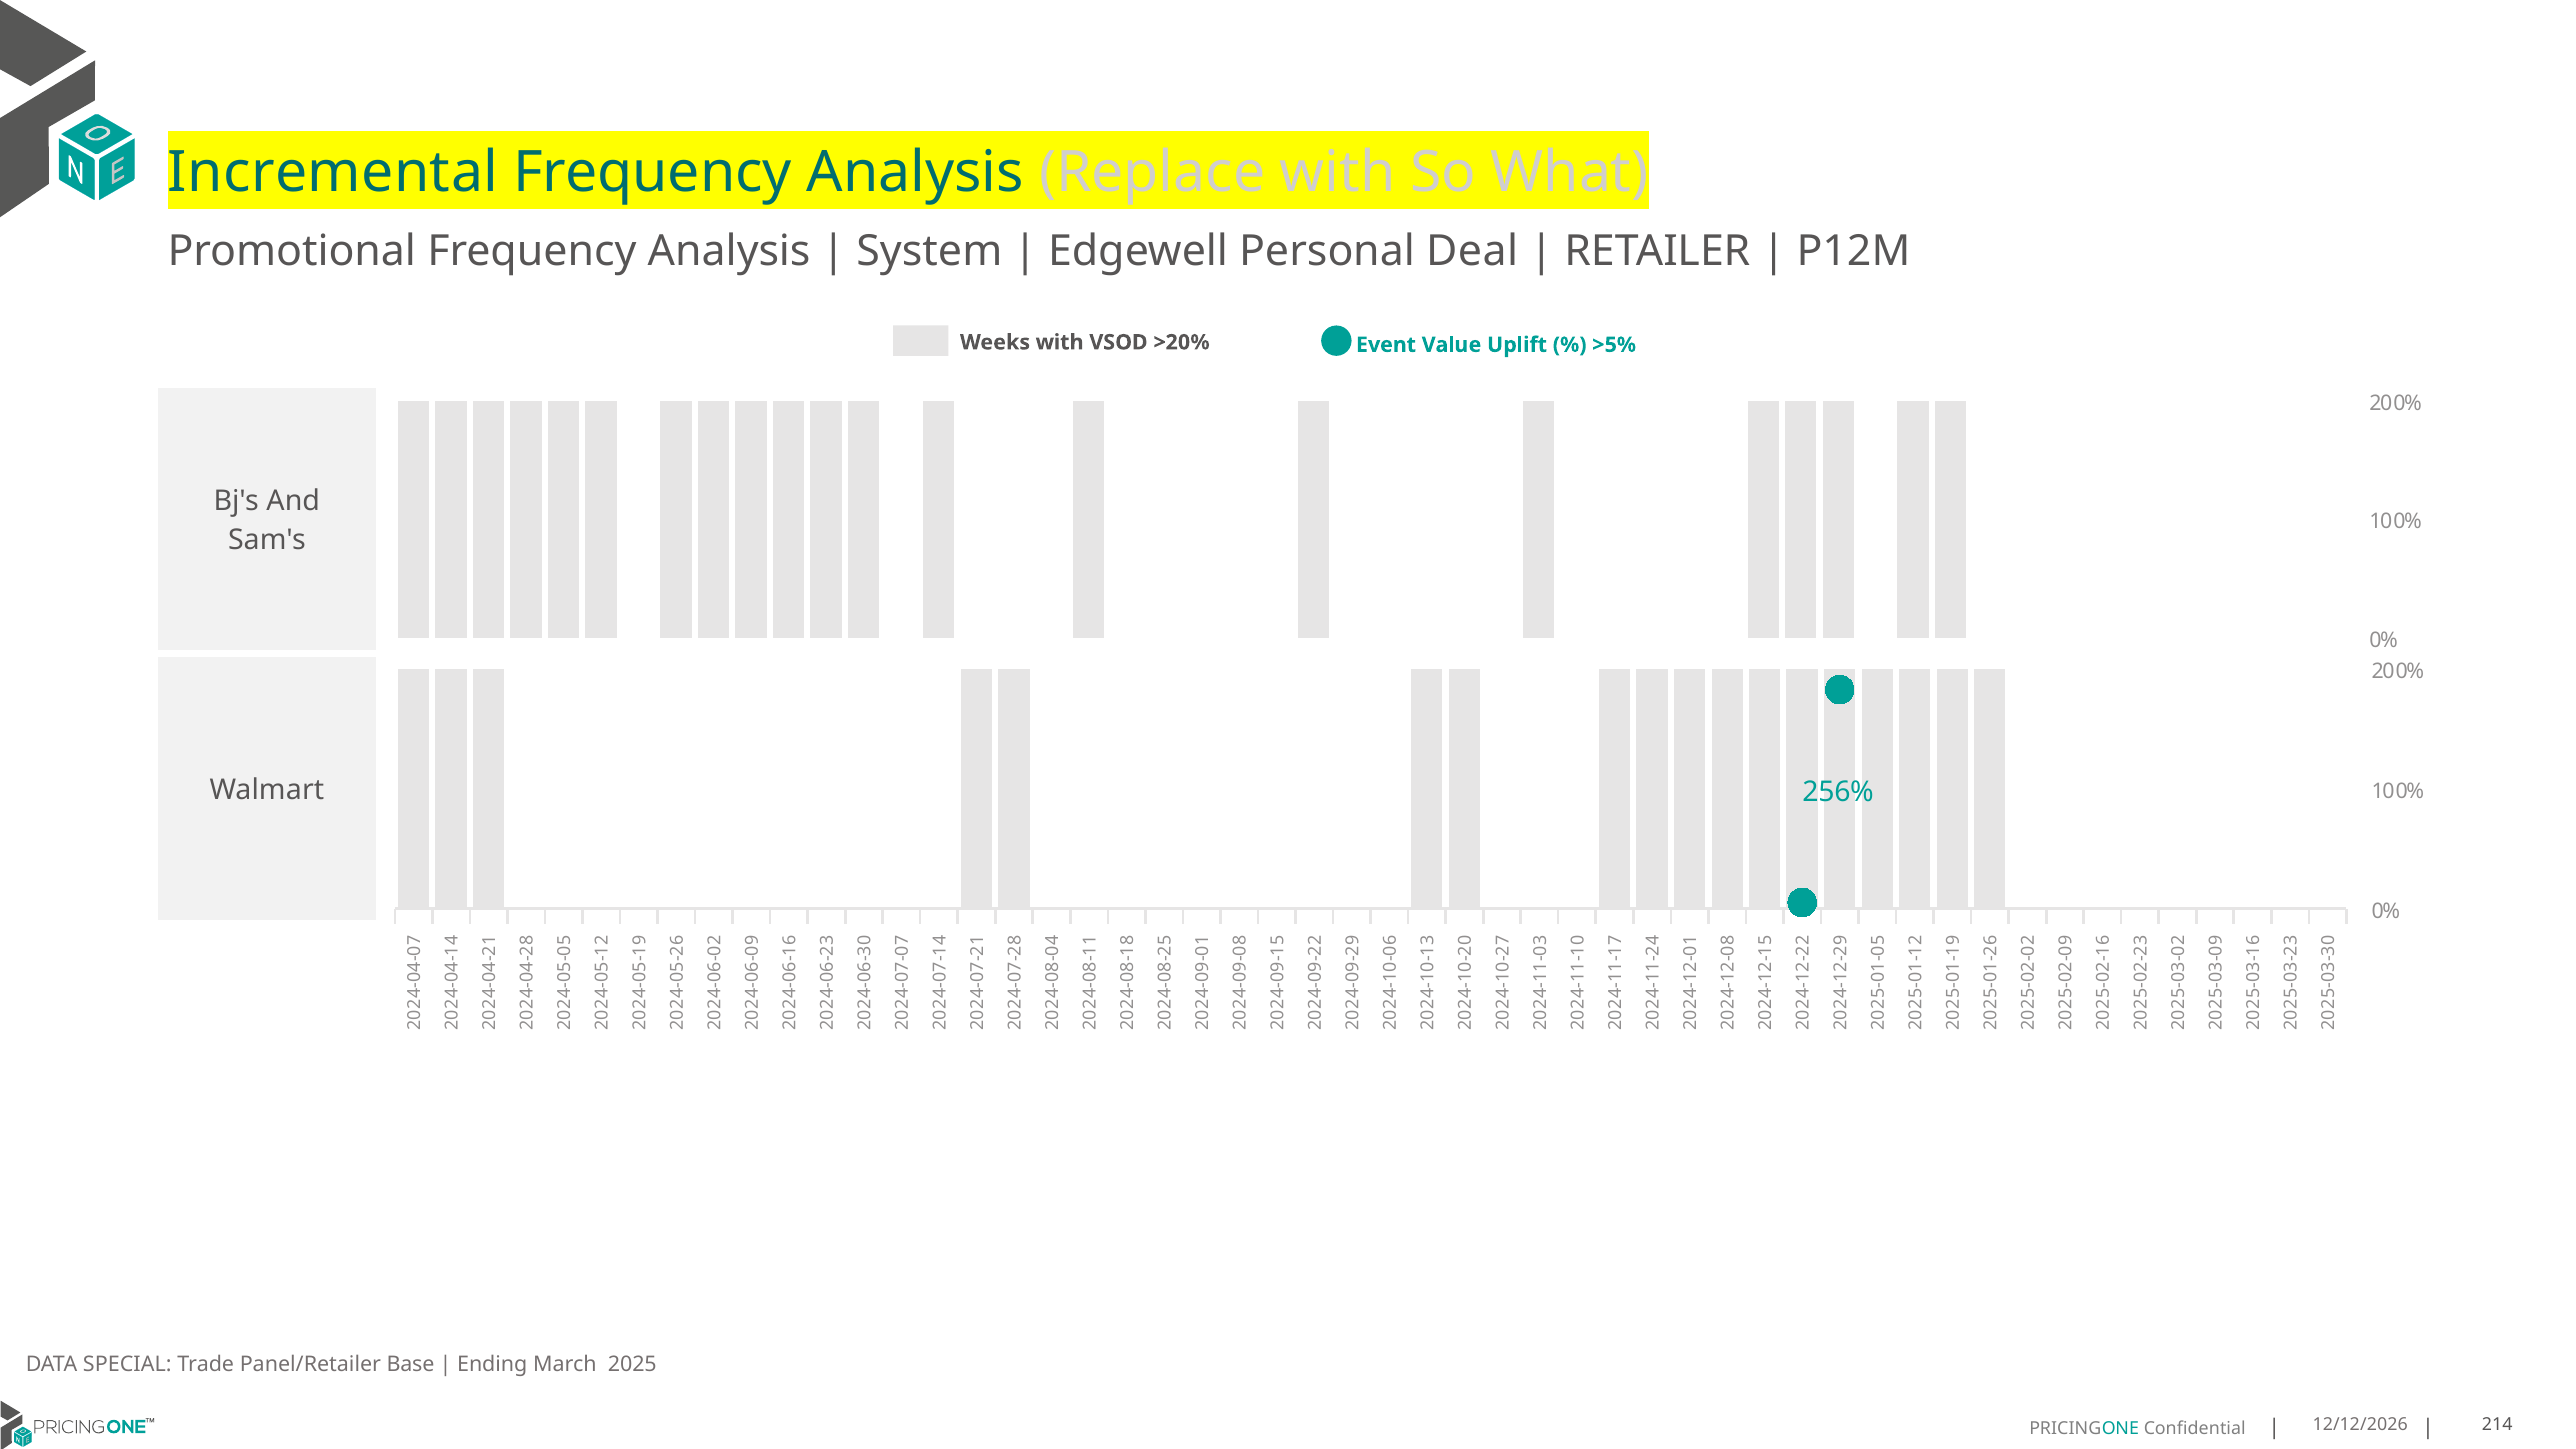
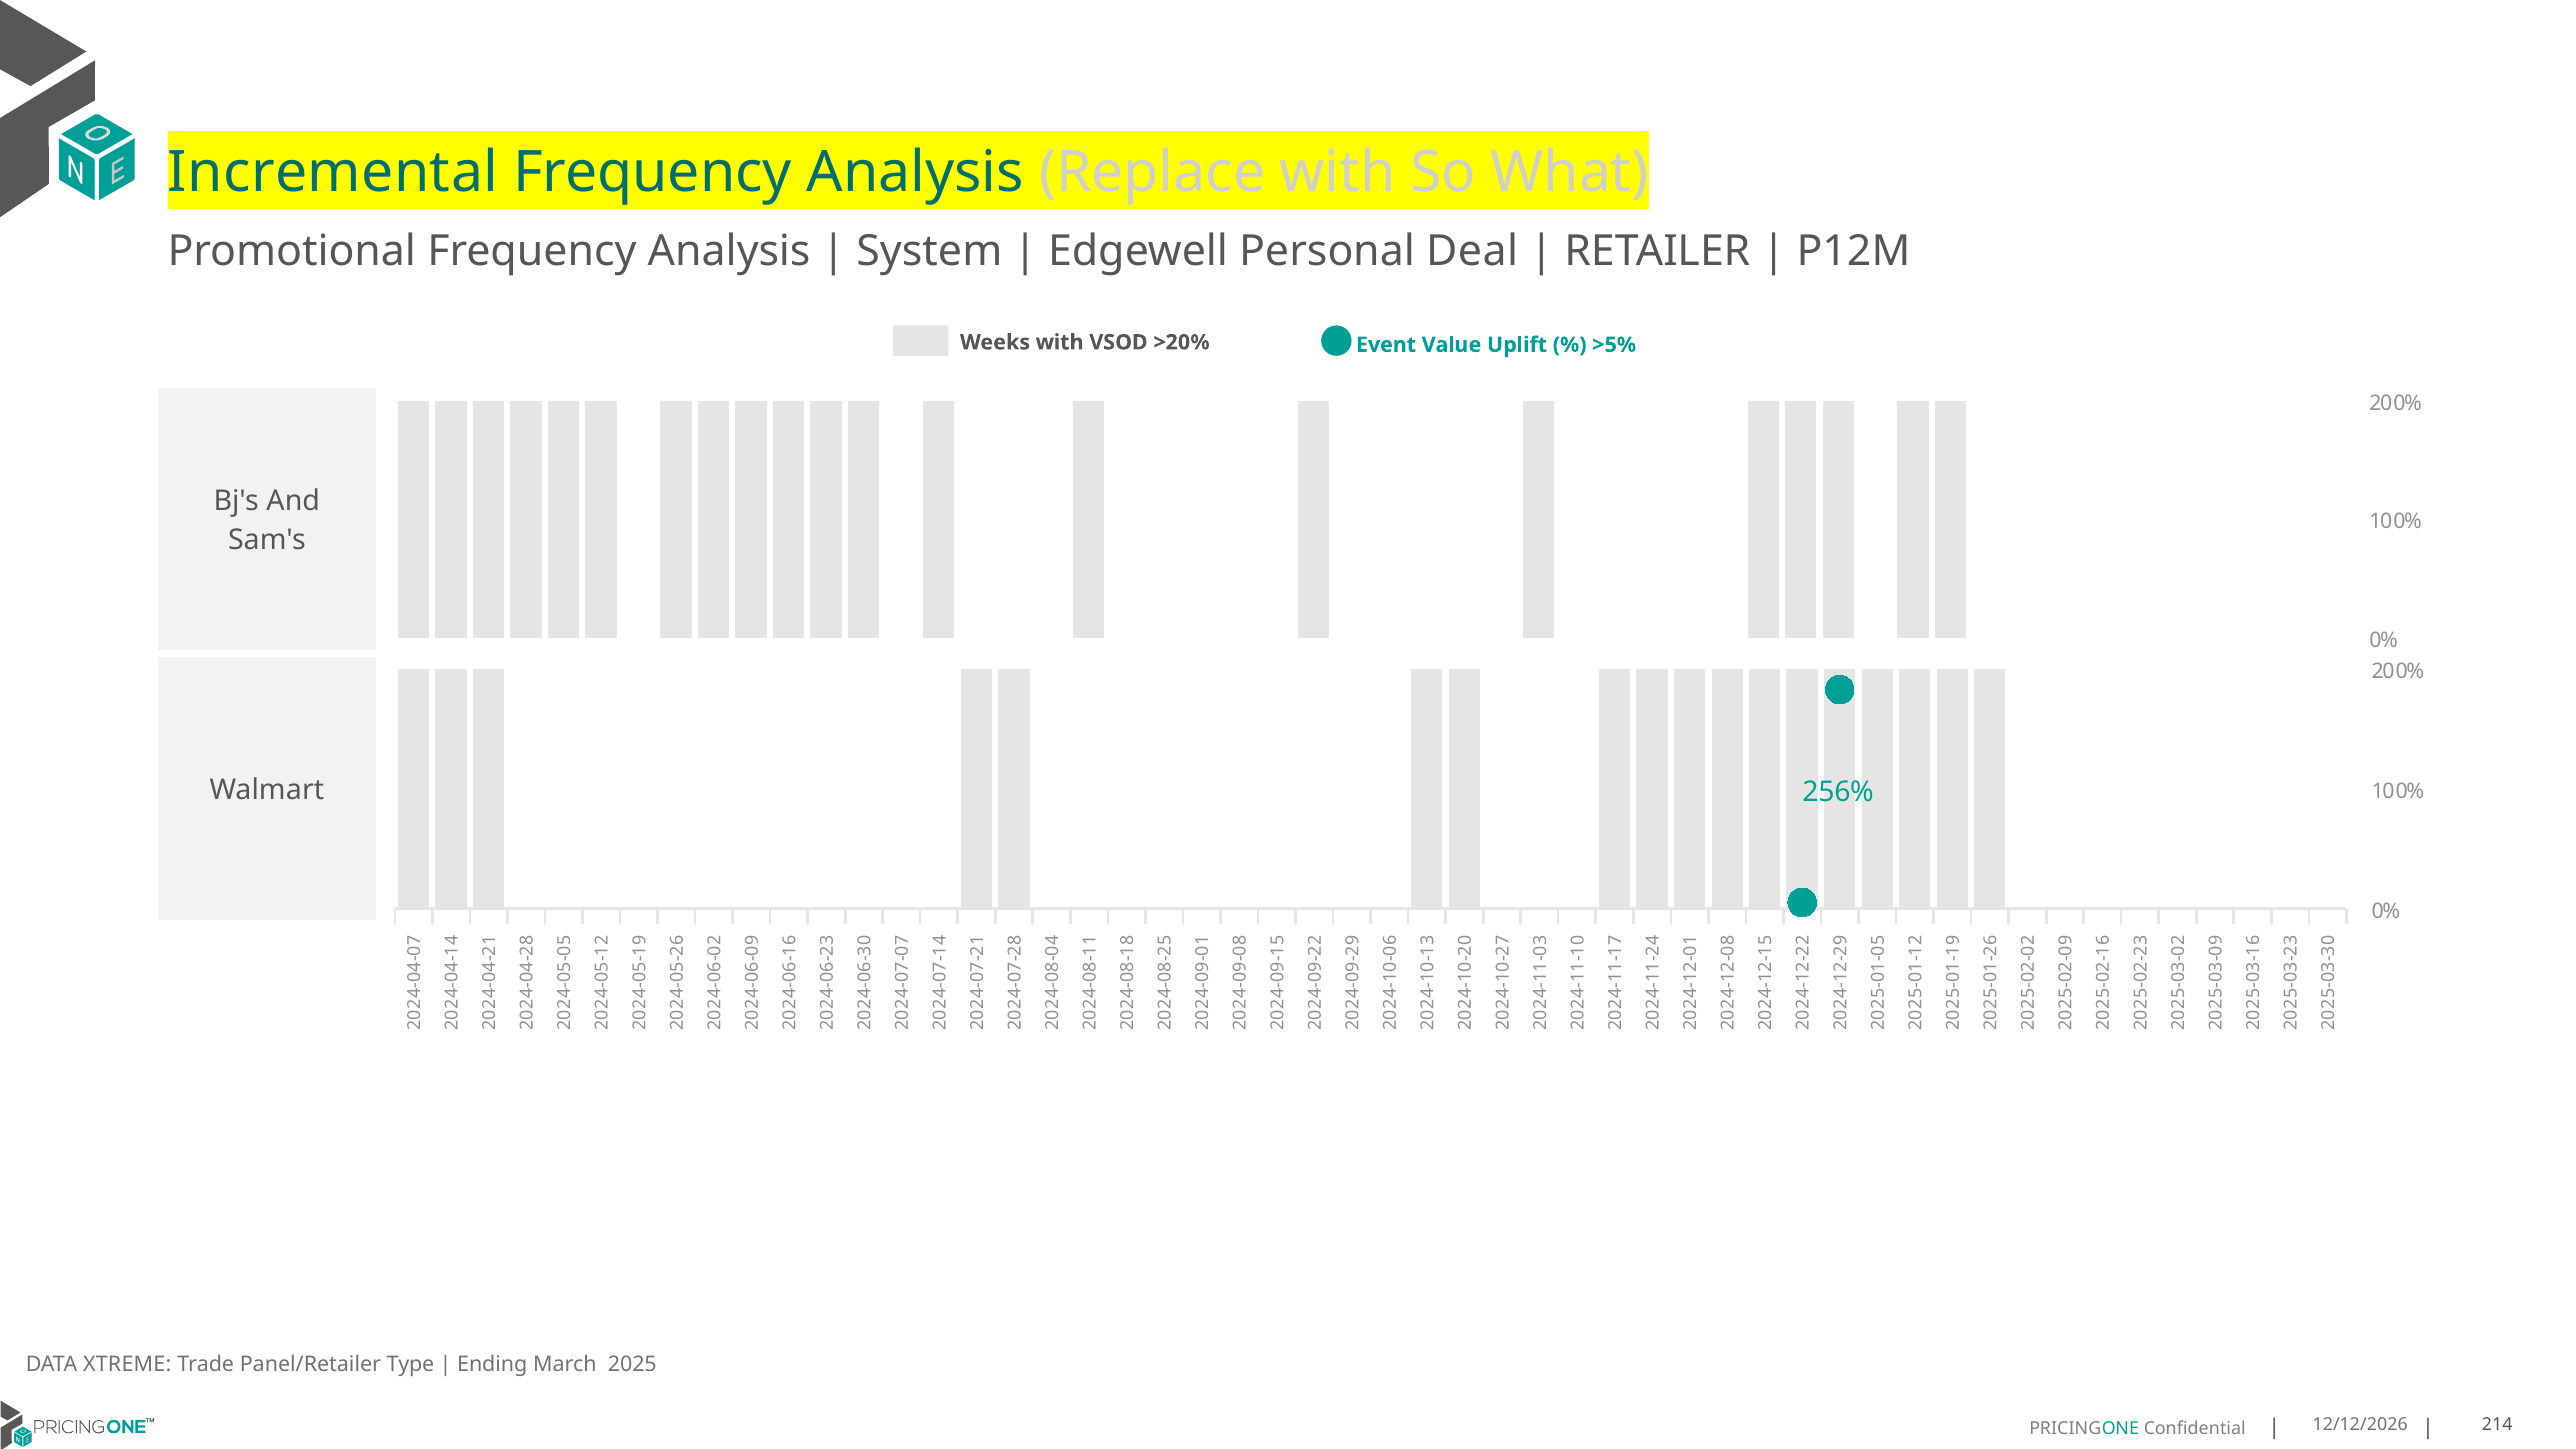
SPECIAL: SPECIAL -> XTREME (127, 1365)
Base: Base -> Type (410, 1365)
